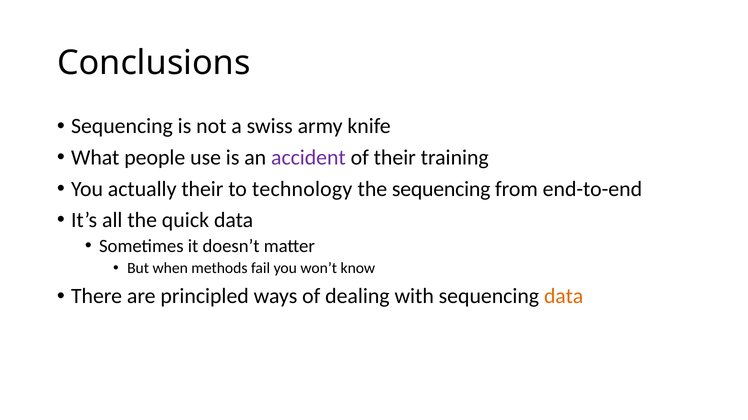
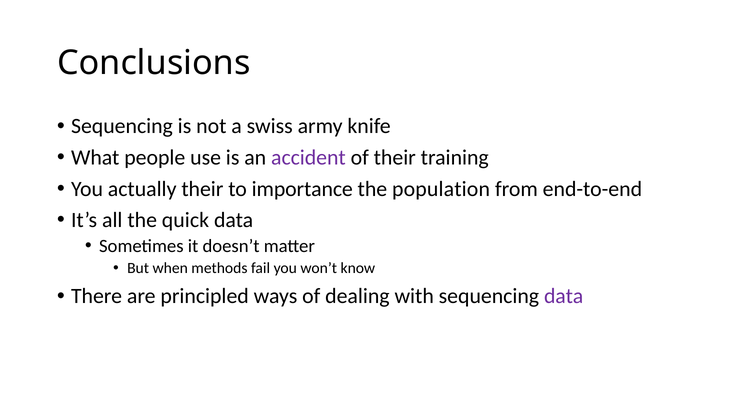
technology: technology -> importance (302, 189)
the sequencing: sequencing -> population (441, 189)
data colour: orange -> purple (564, 297)
